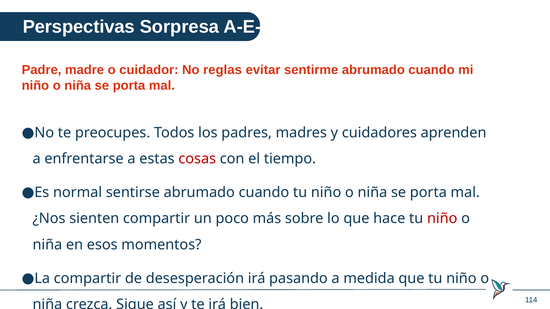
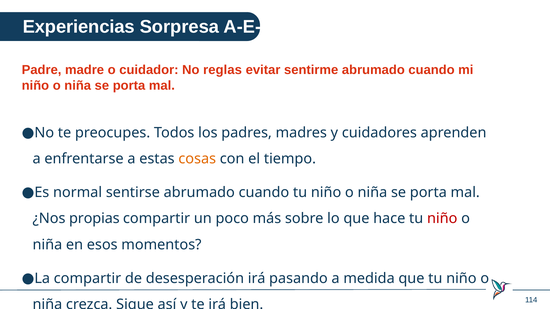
Perspectivas: Perspectivas -> Experiencias (79, 27)
cosas colour: red -> orange (197, 159)
sienten: sienten -> propias (94, 219)
